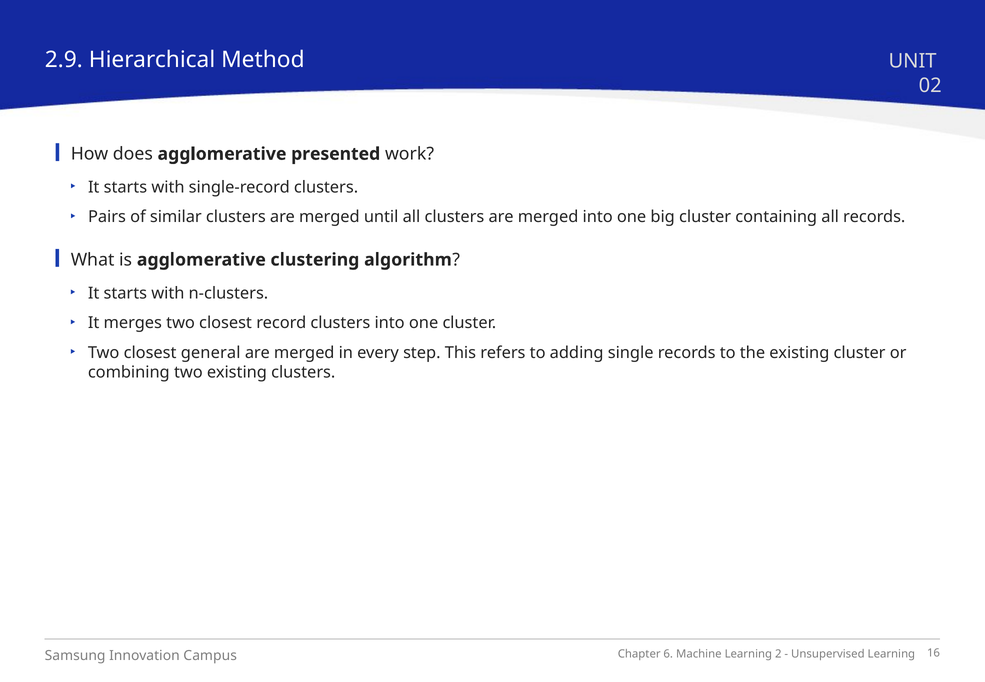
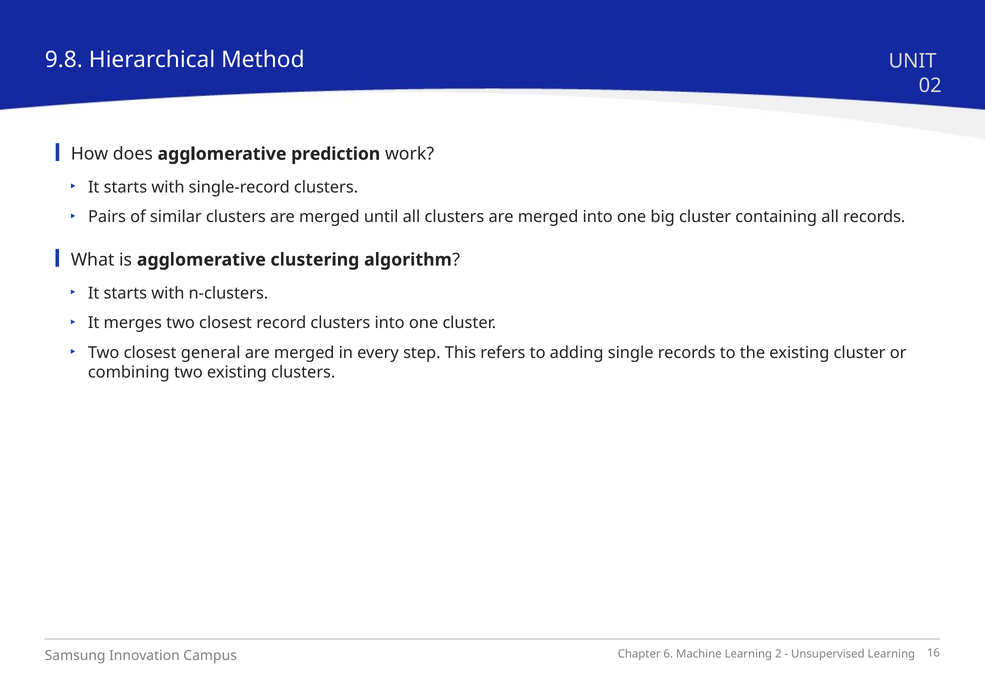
2.9: 2.9 -> 9.8 (64, 60)
presented: presented -> prediction (336, 154)
